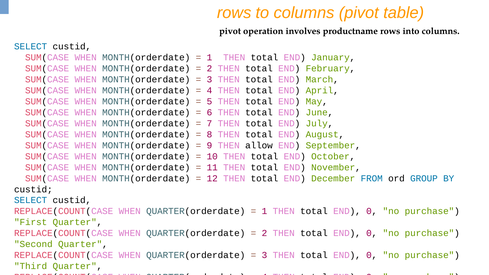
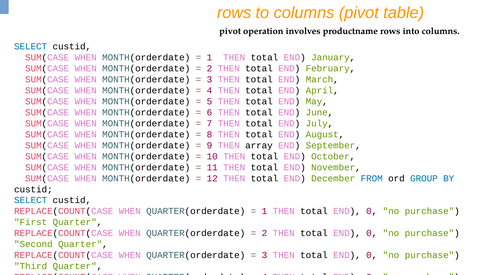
allow: allow -> array (259, 146)
